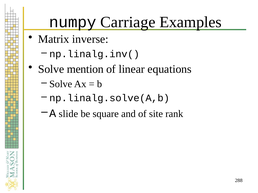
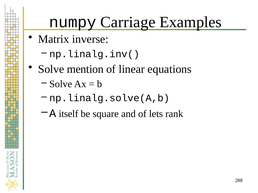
slide: slide -> itself (68, 114)
site: site -> lets (156, 114)
